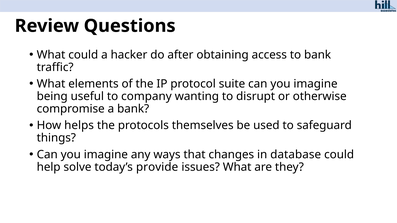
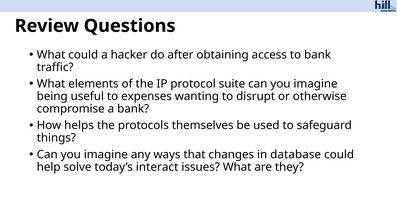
company: company -> expenses (146, 96)
provide: provide -> interact (157, 167)
